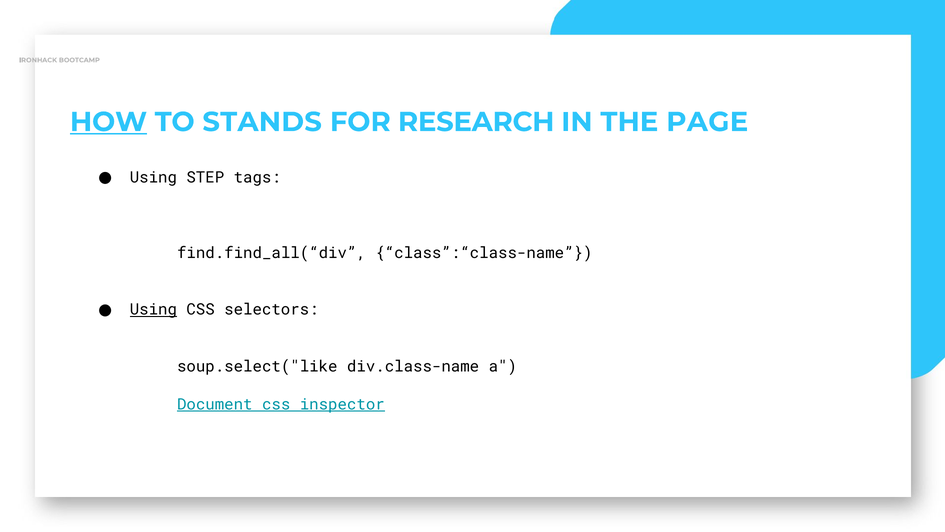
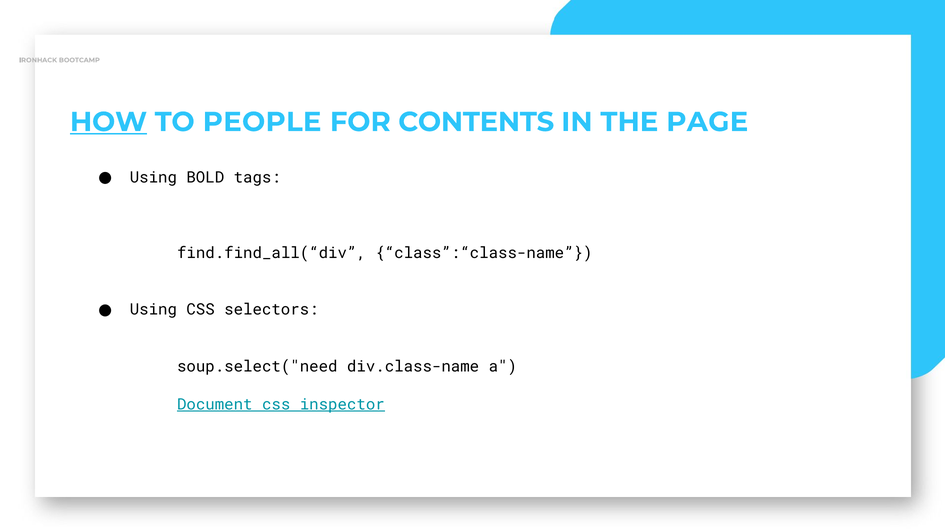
STANDS: STANDS -> PEOPLE (262, 122)
RESEARCH: RESEARCH -> CONTENTS (476, 122)
STEP: STEP -> BOLD (205, 177)
Using underline: present -> none (153, 310)
soup.select("like: soup.select("like -> soup.select("need (257, 366)
